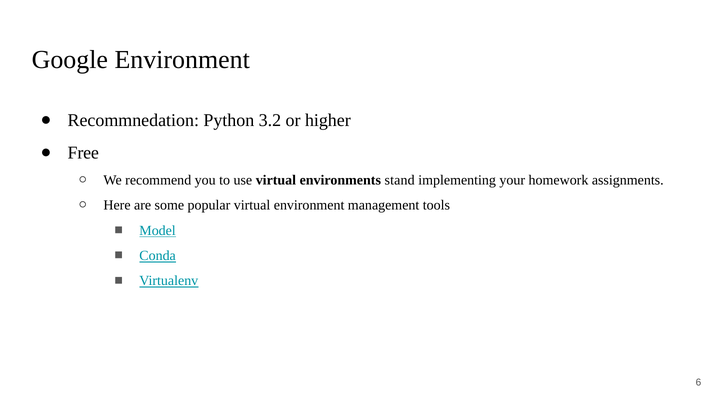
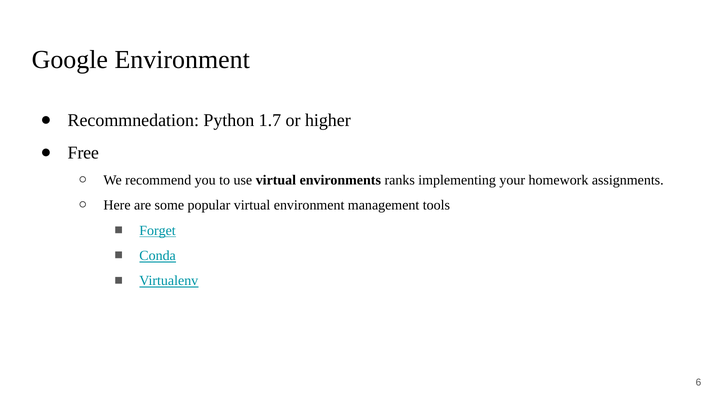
3.2: 3.2 -> 1.7 (270, 120)
stand: stand -> ranks (400, 180)
Model: Model -> Forget (158, 230)
